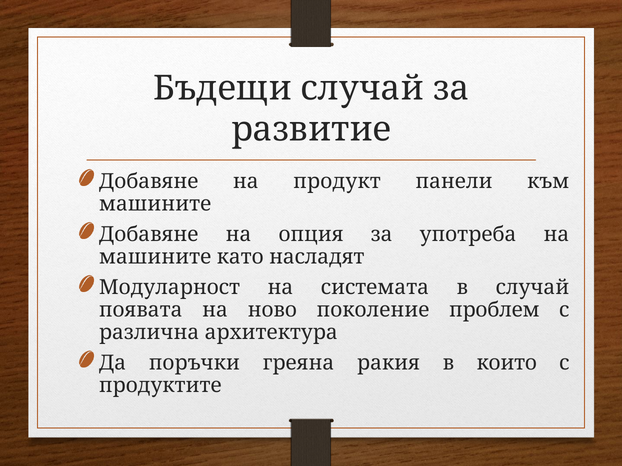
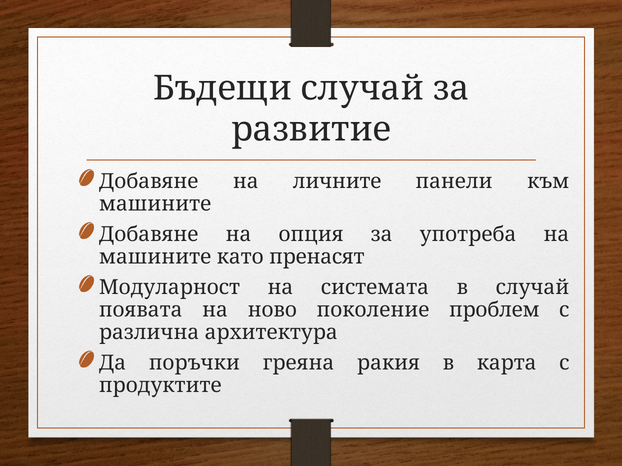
продукт: продукт -> личните (337, 182)
насладят: насладят -> пренасят (317, 257)
които: които -> карта (507, 363)
